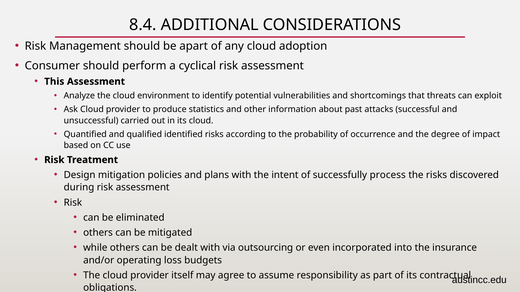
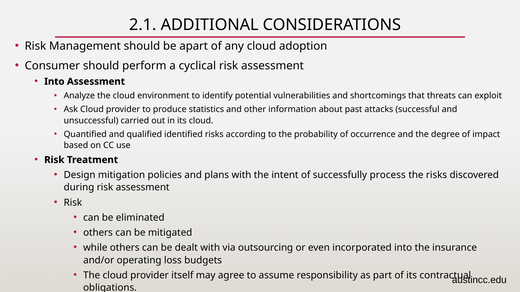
8.4: 8.4 -> 2.1 (143, 25)
This: This -> Into (54, 82)
